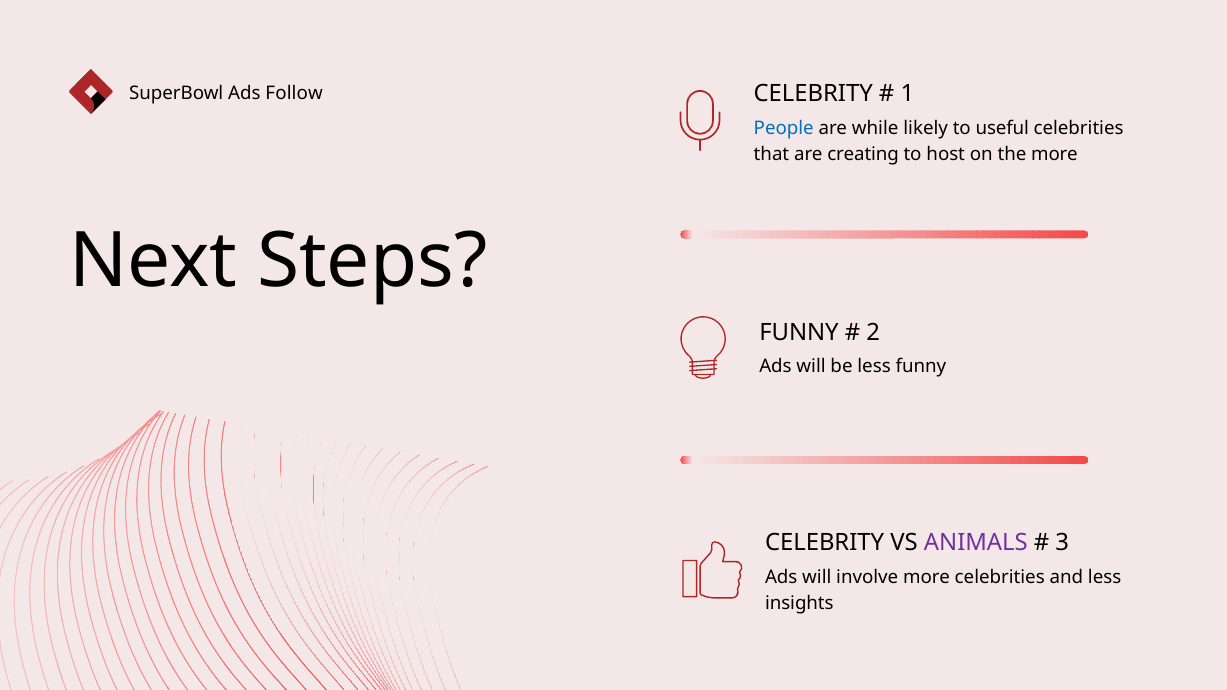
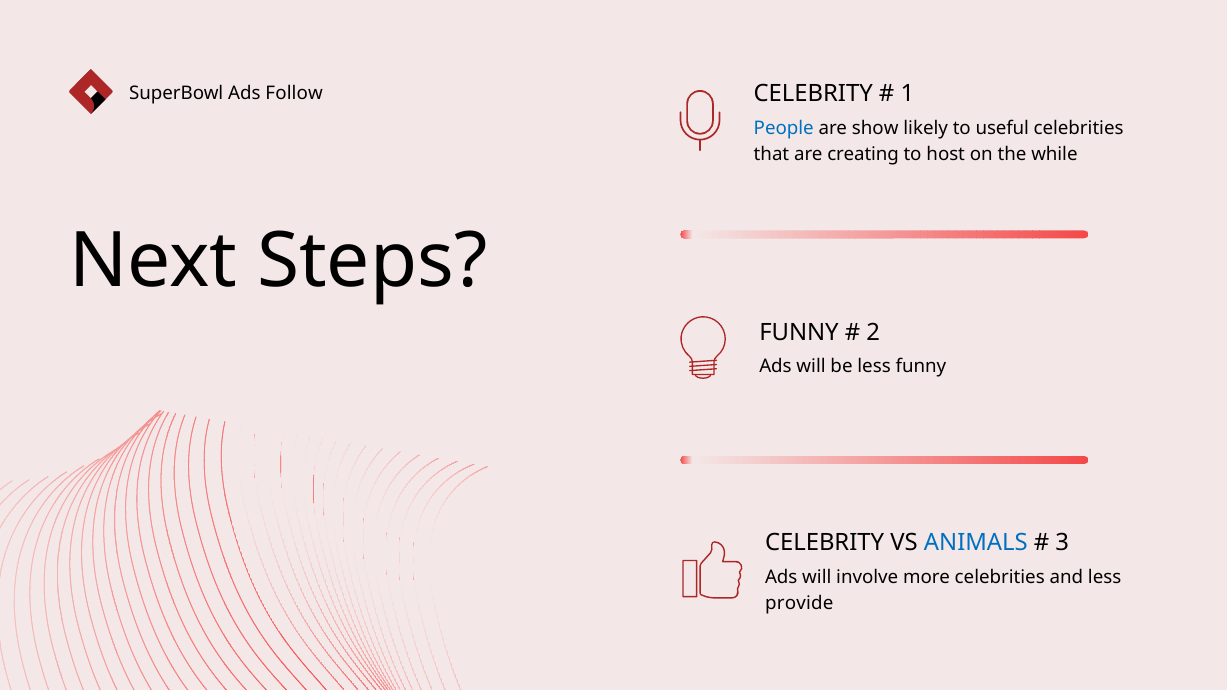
while: while -> show (875, 128)
the more: more -> while (1054, 154)
ANIMALS colour: purple -> blue (976, 543)
insights: insights -> provide (799, 603)
